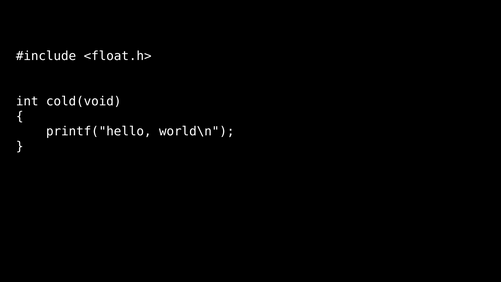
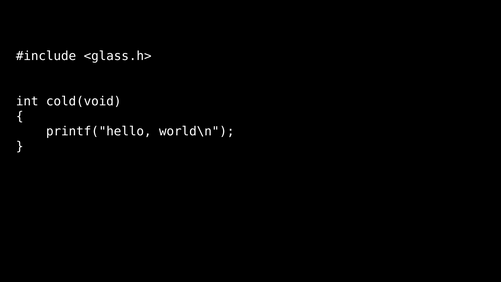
<float.h>: <float.h> -> <glass.h> (118, 56)
